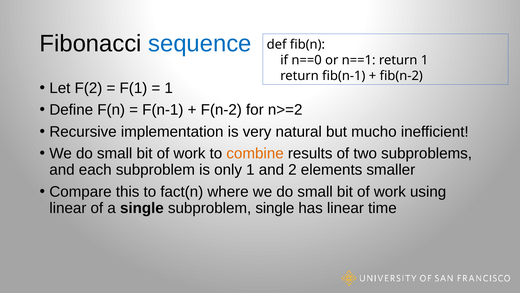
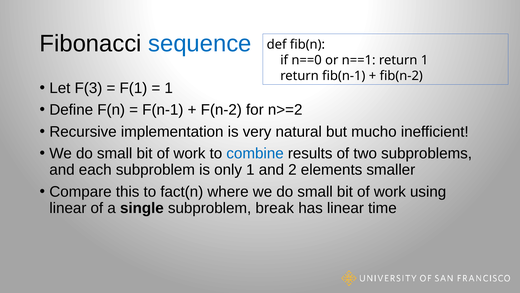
F(2: F(2 -> F(3 (88, 88)
combine colour: orange -> blue (255, 153)
subproblem single: single -> break (275, 208)
